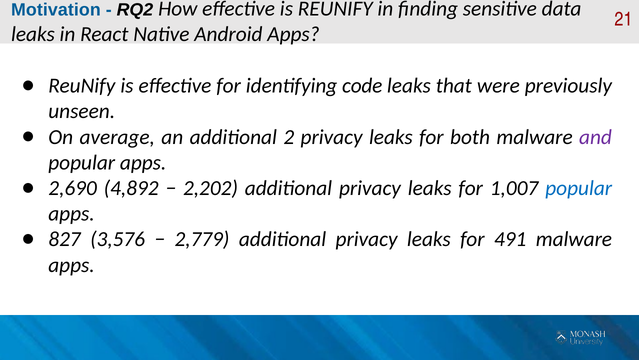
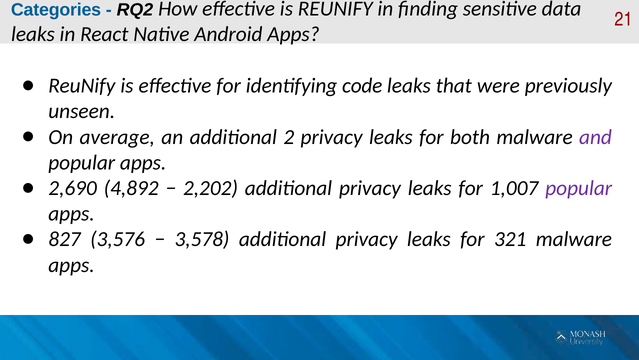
Motivation: Motivation -> Categories (56, 10)
popular colour: blue -> purple (579, 188)
2,779: 2,779 -> 3,578 (202, 239)
491: 491 -> 321 (510, 239)
